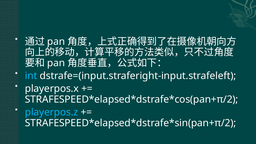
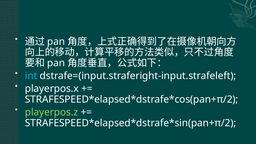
playerpos.z colour: light blue -> light green (52, 112)
